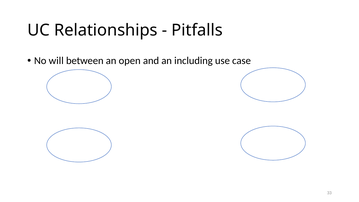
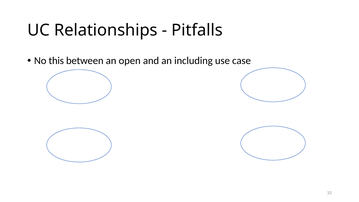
will: will -> this (56, 61)
